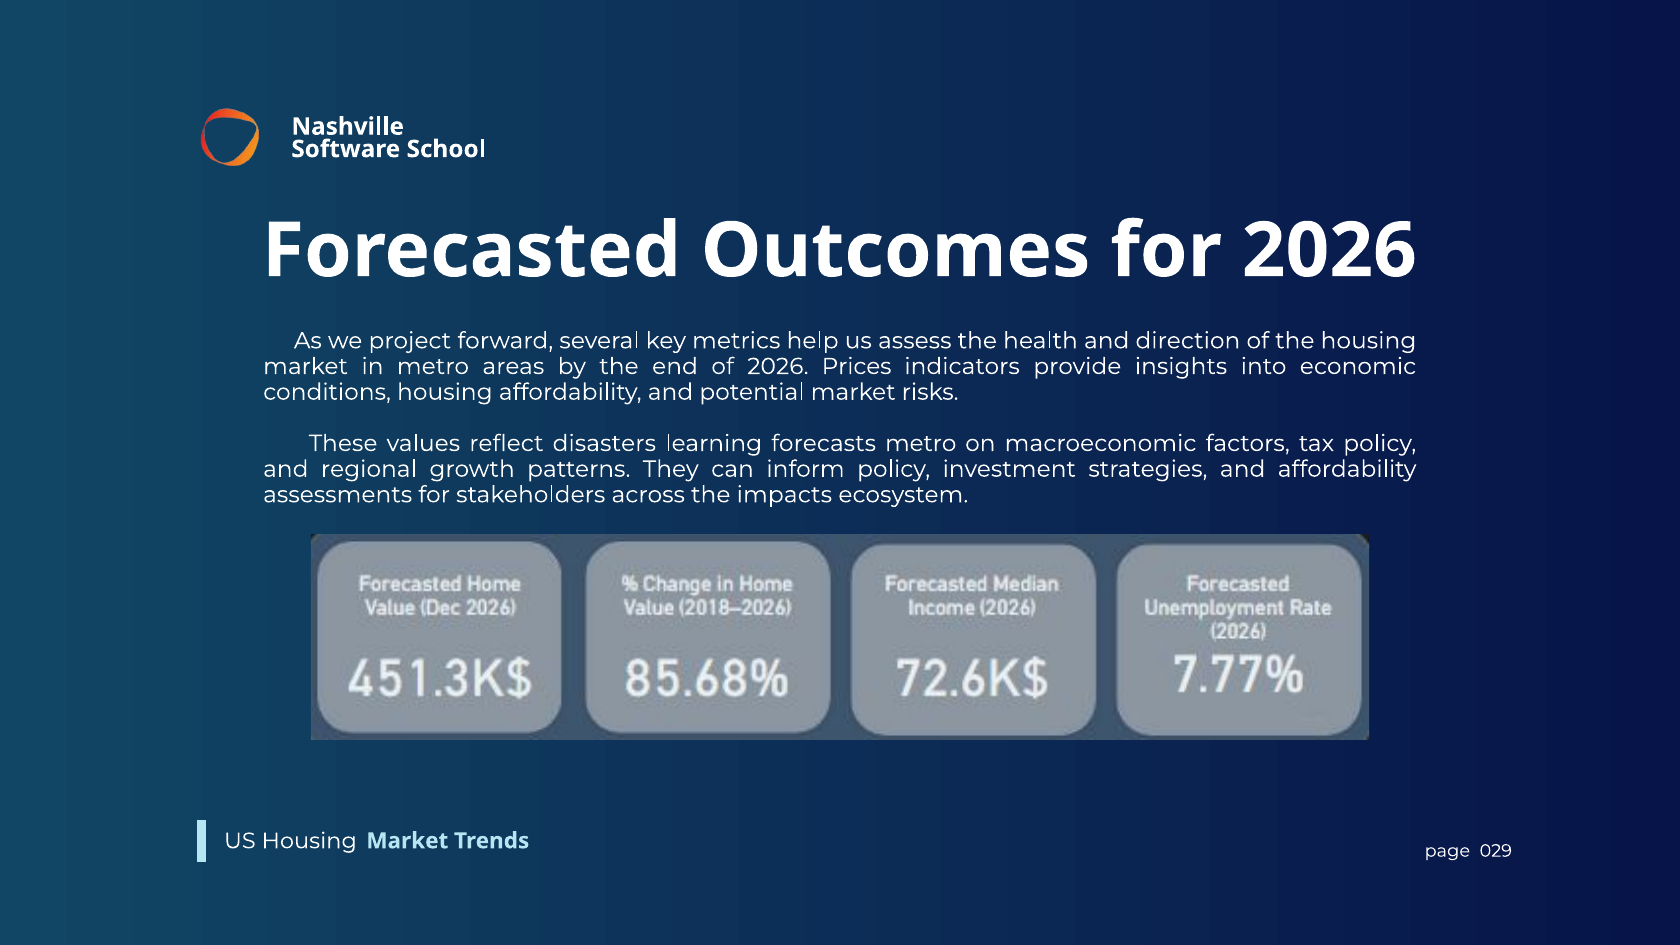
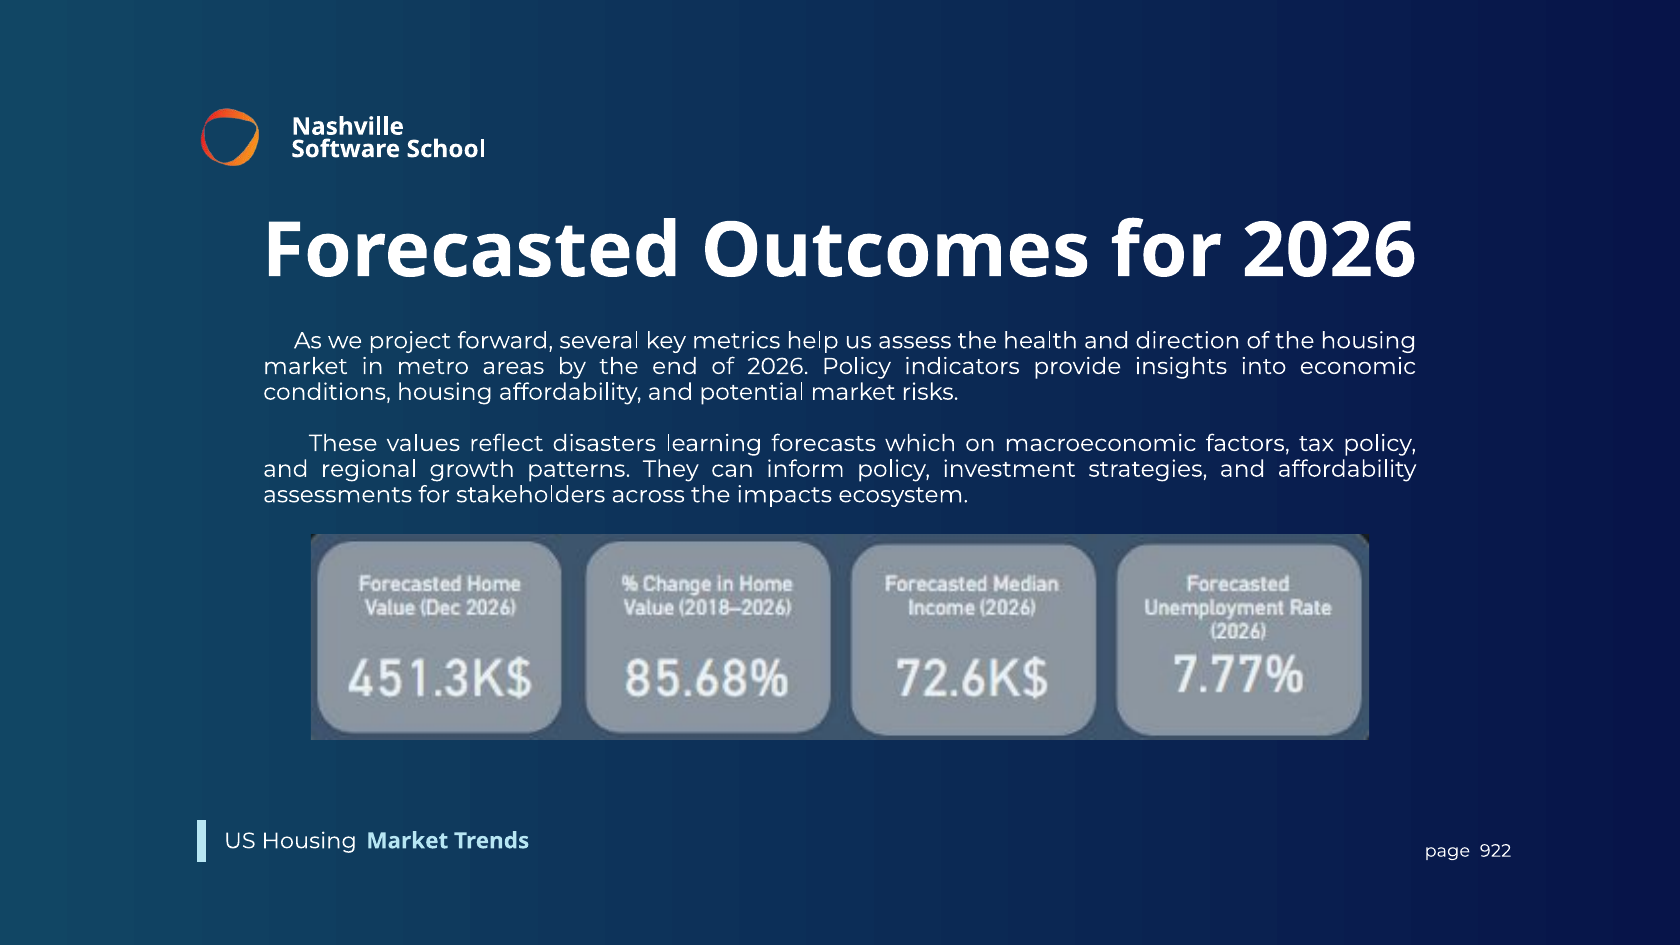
2026 Prices: Prices -> Policy (857, 366)
forecasts metro: metro -> which (921, 443)
029: 029 -> 922 (1496, 851)
